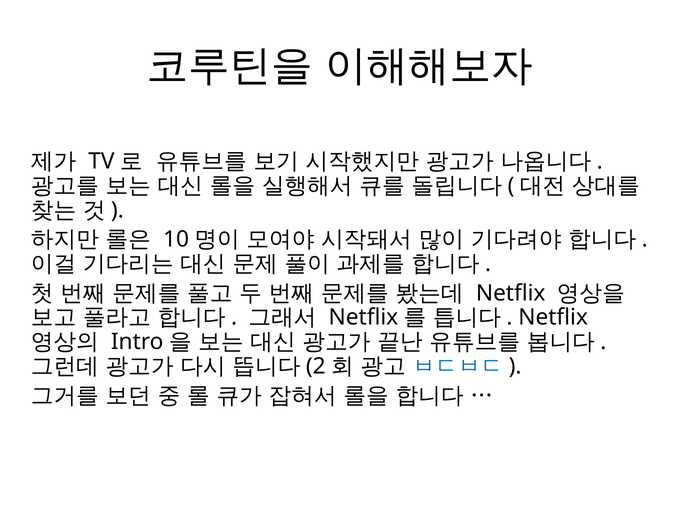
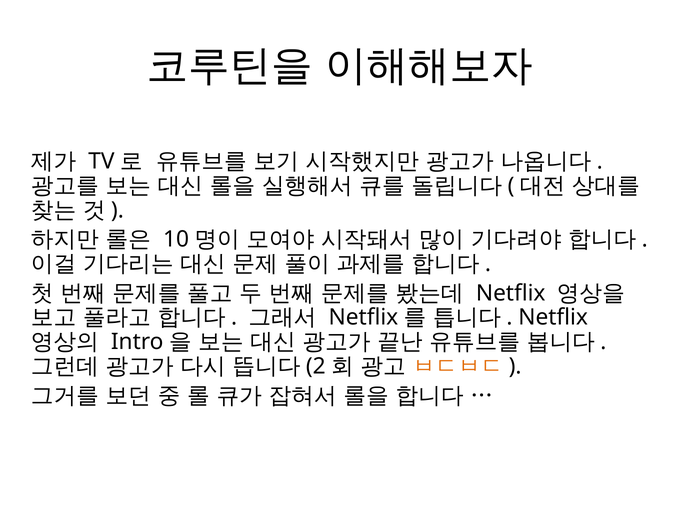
ㅂㄷㅂㄷ colour: blue -> orange (458, 366)
